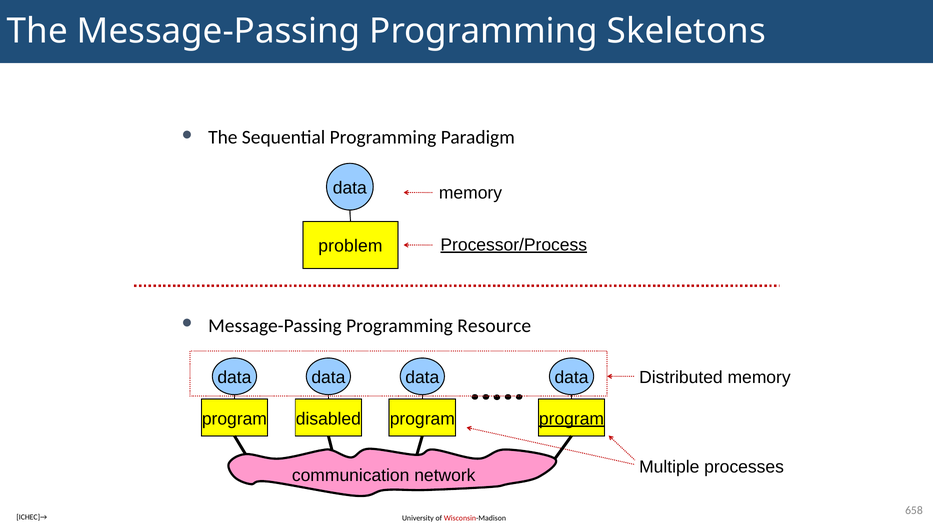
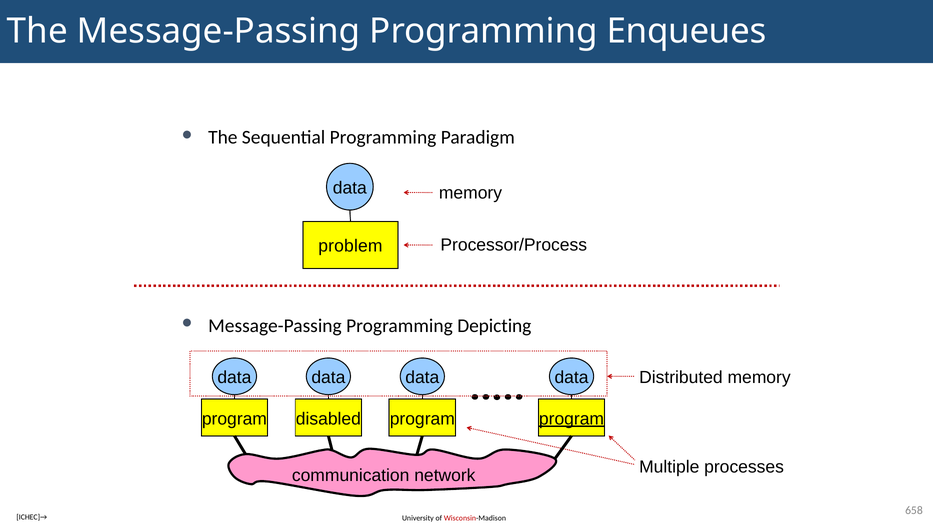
Skeletons: Skeletons -> Enqueues (687, 31)
Processor/Process underline: present -> none (514, 245)
Resource: Resource -> Depicting (494, 326)
